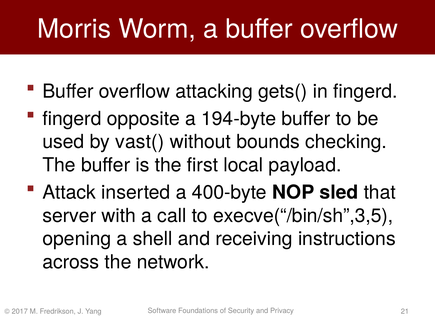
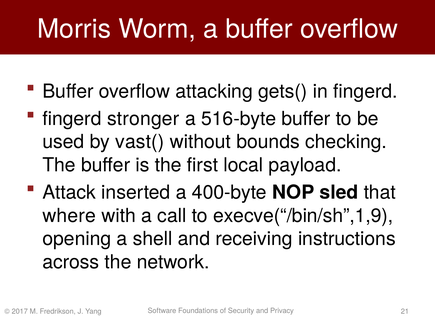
opposite: opposite -> stronger (143, 118)
194-byte: 194-byte -> 516-byte (239, 118)
server: server -> where (69, 215)
execve(“/bin/sh”,3,5: execve(“/bin/sh”,3,5 -> execve(“/bin/sh”,1,9 (303, 215)
